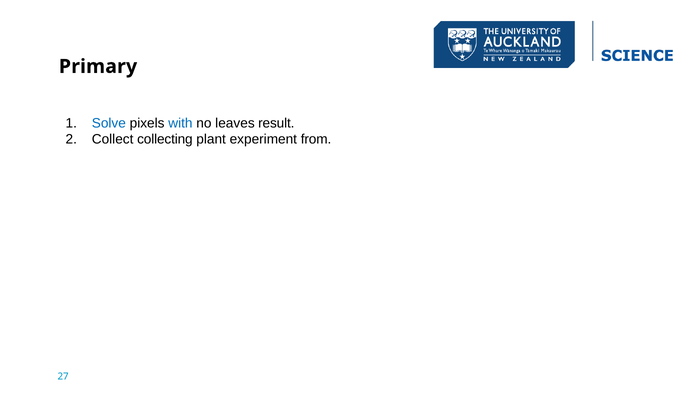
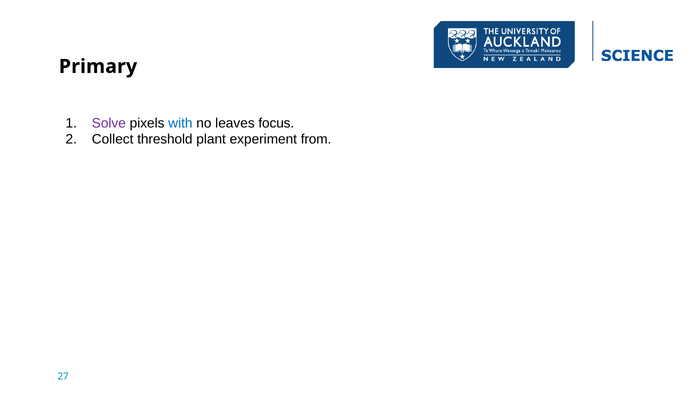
Solve colour: blue -> purple (109, 123)
result: result -> focus (276, 123)
collecting: collecting -> threshold (165, 139)
